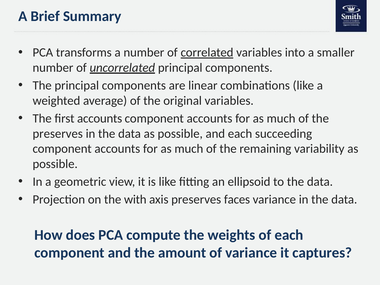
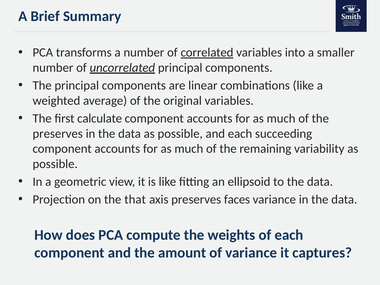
first accounts: accounts -> calculate (100, 118)
with: with -> that (135, 199)
